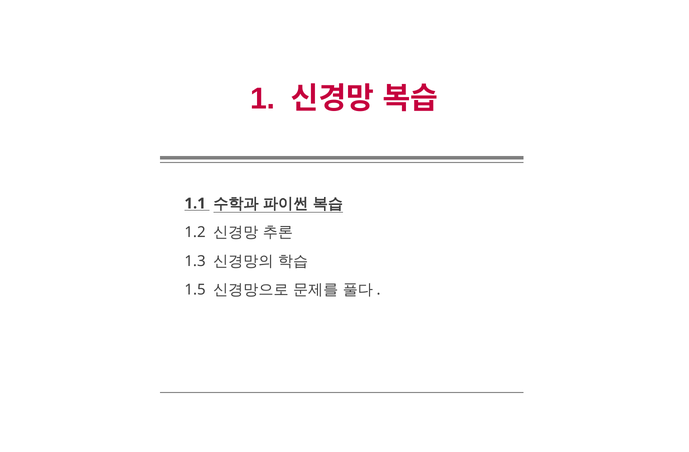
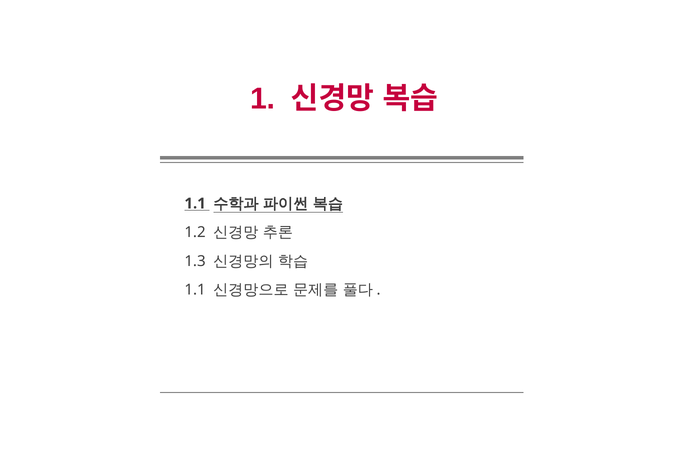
1.5: 1.5 -> 1.1 (195, 290)
